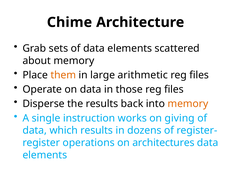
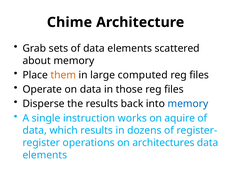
arithmetic: arithmetic -> computed (143, 75)
memory colour: orange -> blue (188, 104)
giving: giving -> aquire (180, 118)
